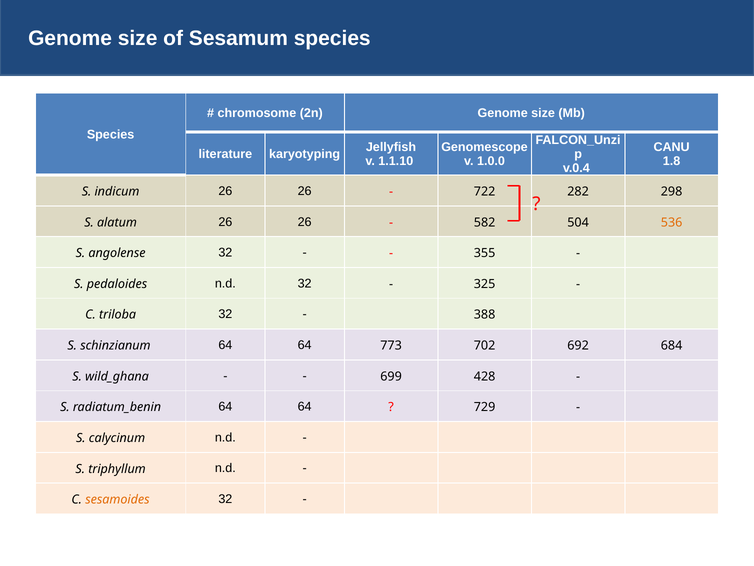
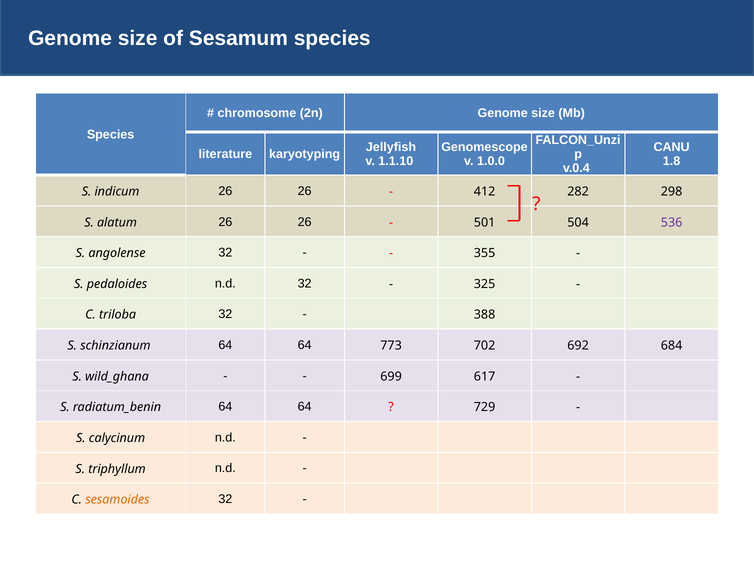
722: 722 -> 412 (485, 191)
582: 582 -> 501 (485, 222)
536 colour: orange -> purple (672, 222)
428: 428 -> 617 (485, 376)
